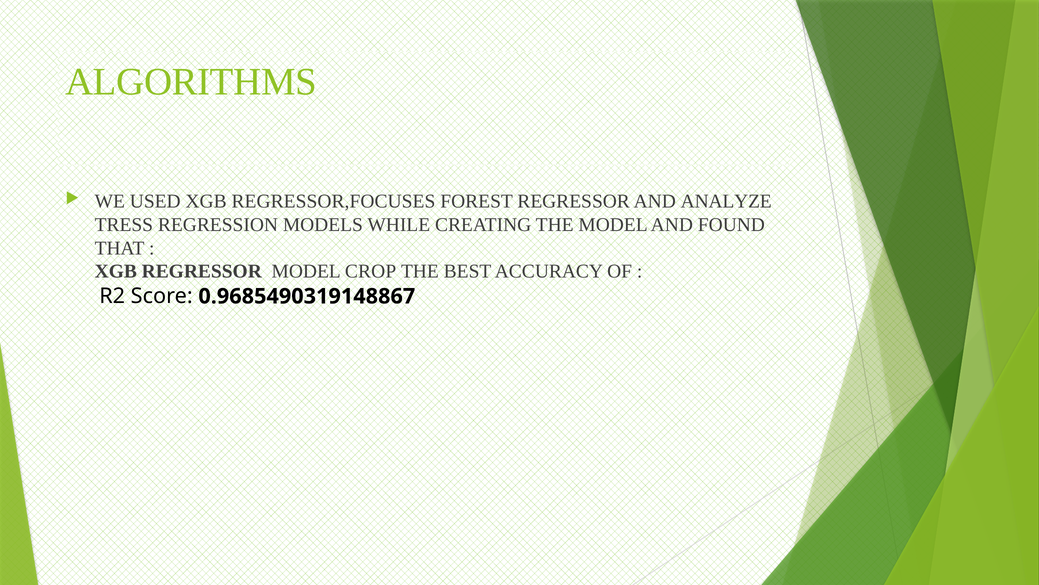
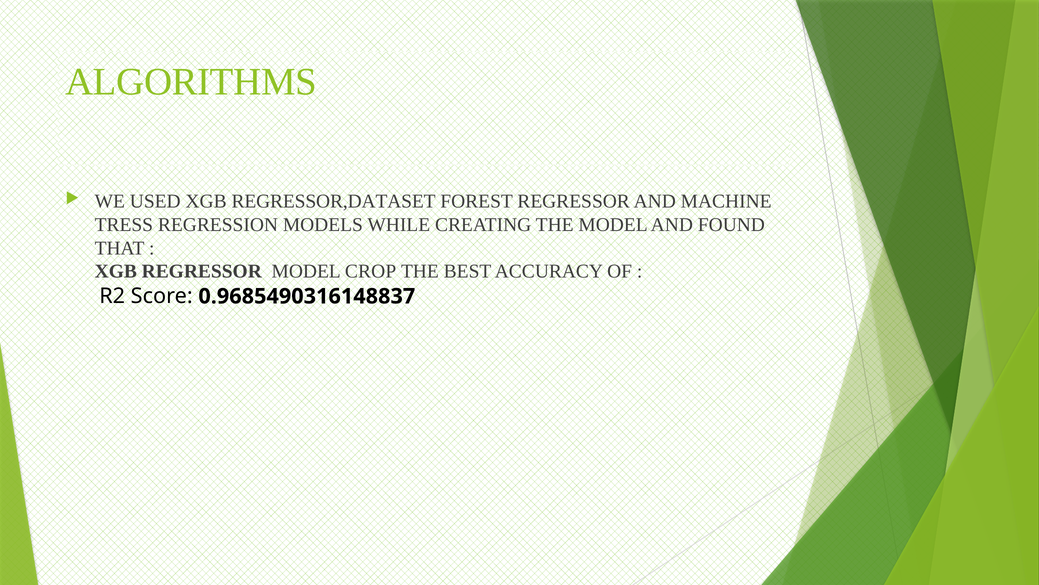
REGRESSOR,FOCUSES: REGRESSOR,FOCUSES -> REGRESSOR,DATASET (334, 201)
ANALYZE: ANALYZE -> MACHINE (726, 201)
0.9685490319148867: 0.9685490319148867 -> 0.9685490316148837 (307, 296)
